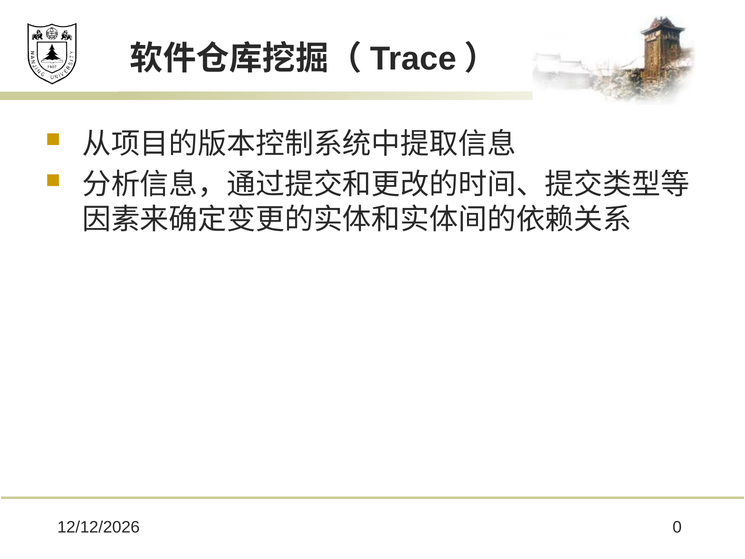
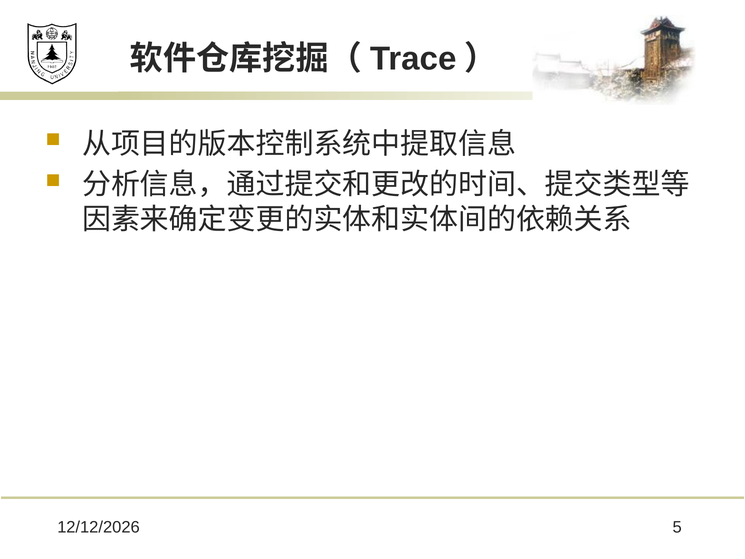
0: 0 -> 5 (677, 527)
